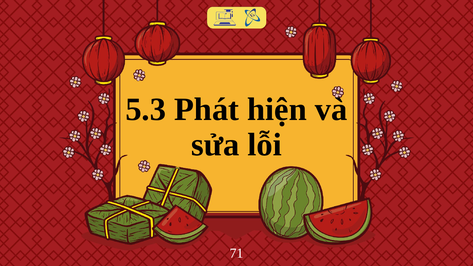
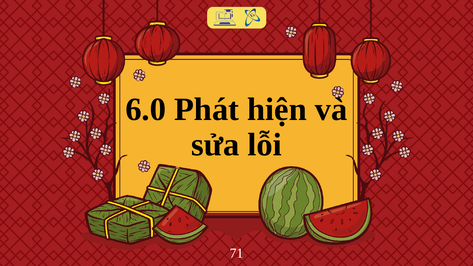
5.3: 5.3 -> 6.0 (146, 110)
